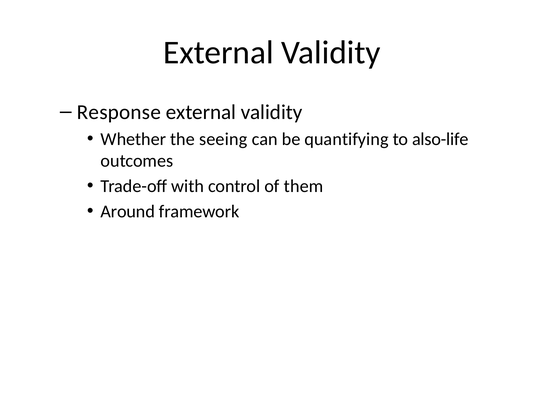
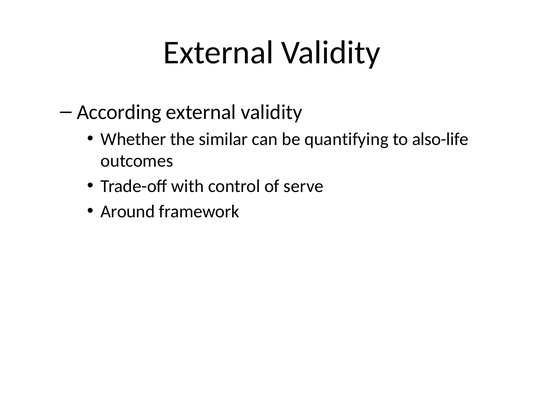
Response: Response -> According (119, 112)
seeing: seeing -> similar (223, 139)
them: them -> serve (304, 186)
